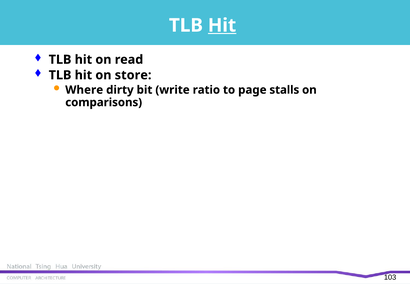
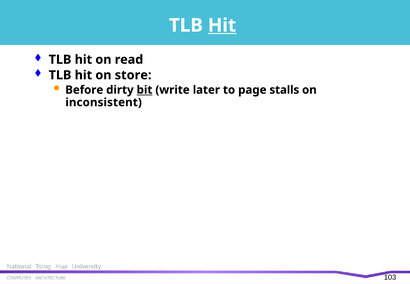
Where: Where -> Before (84, 90)
bit underline: none -> present (145, 90)
ratio: ratio -> later (206, 90)
comparisons: comparisons -> inconsistent (104, 102)
